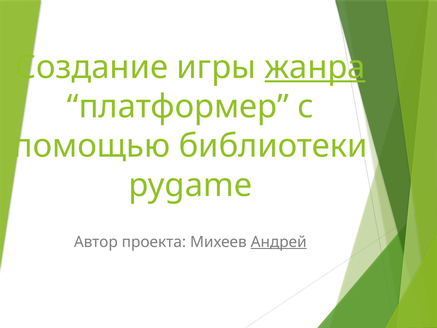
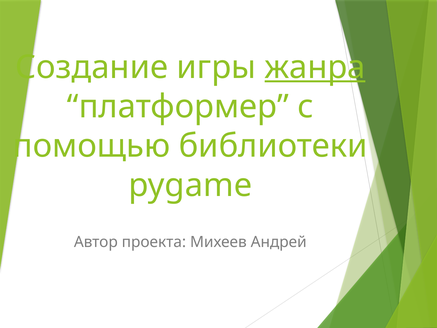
Андрей underline: present -> none (279, 242)
